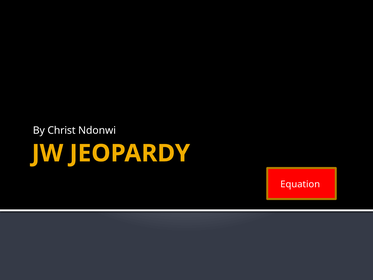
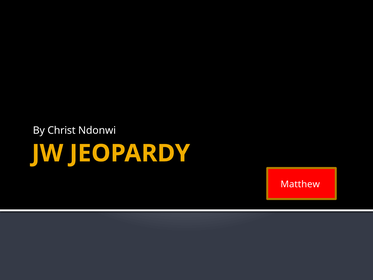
Equation: Equation -> Matthew (300, 184)
